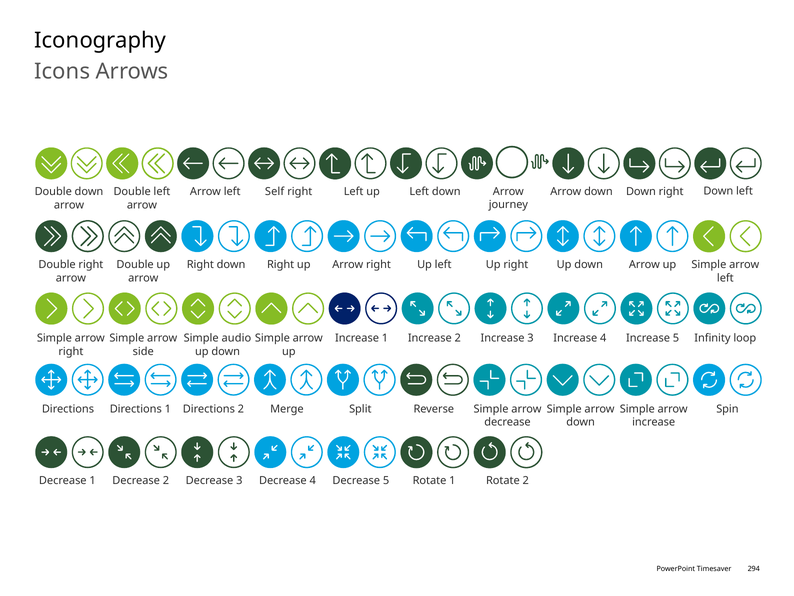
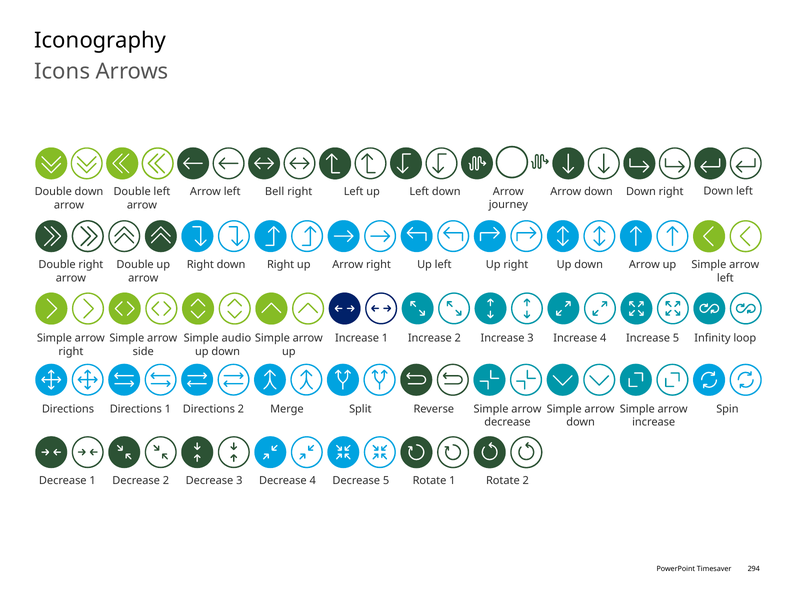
Self: Self -> Bell (275, 192)
